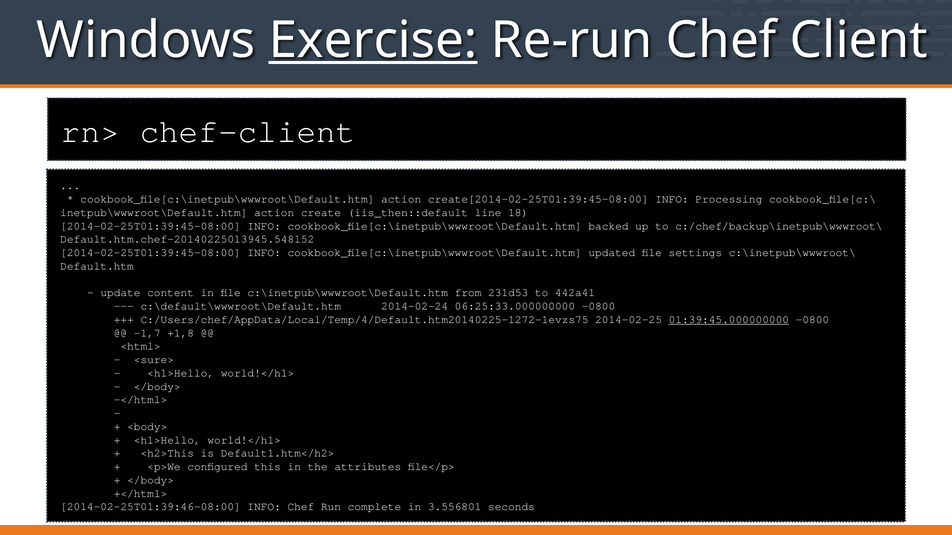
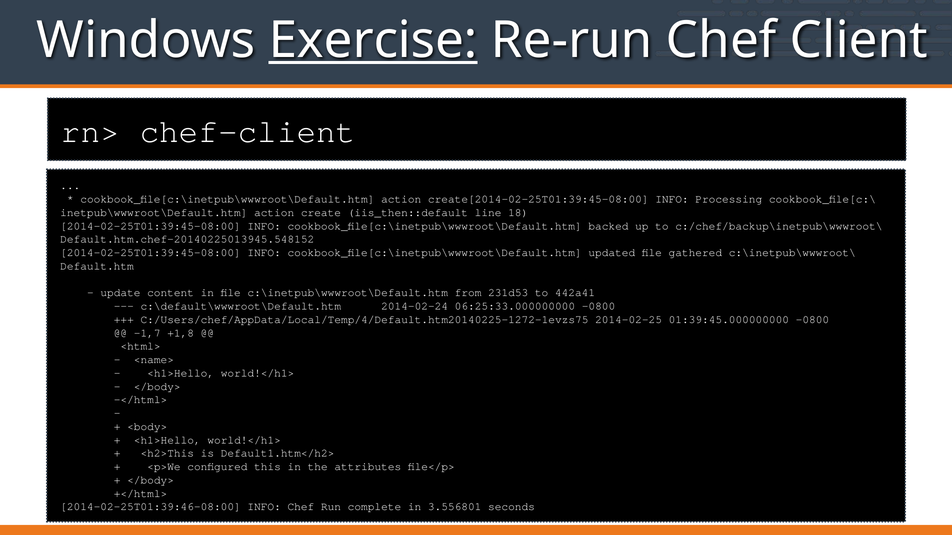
settings: settings -> gathered (695, 253)
01:39:45.000000000 underline: present -> none (729, 320)
<sure>: <sure> -> <name> (154, 360)
